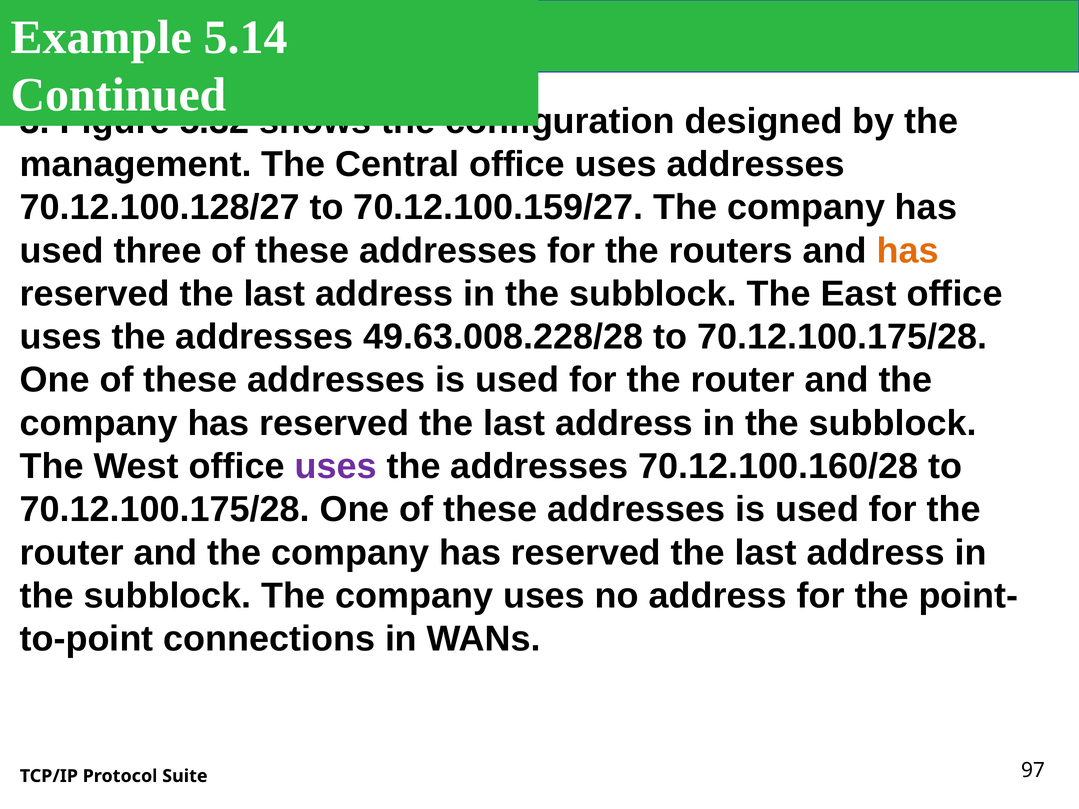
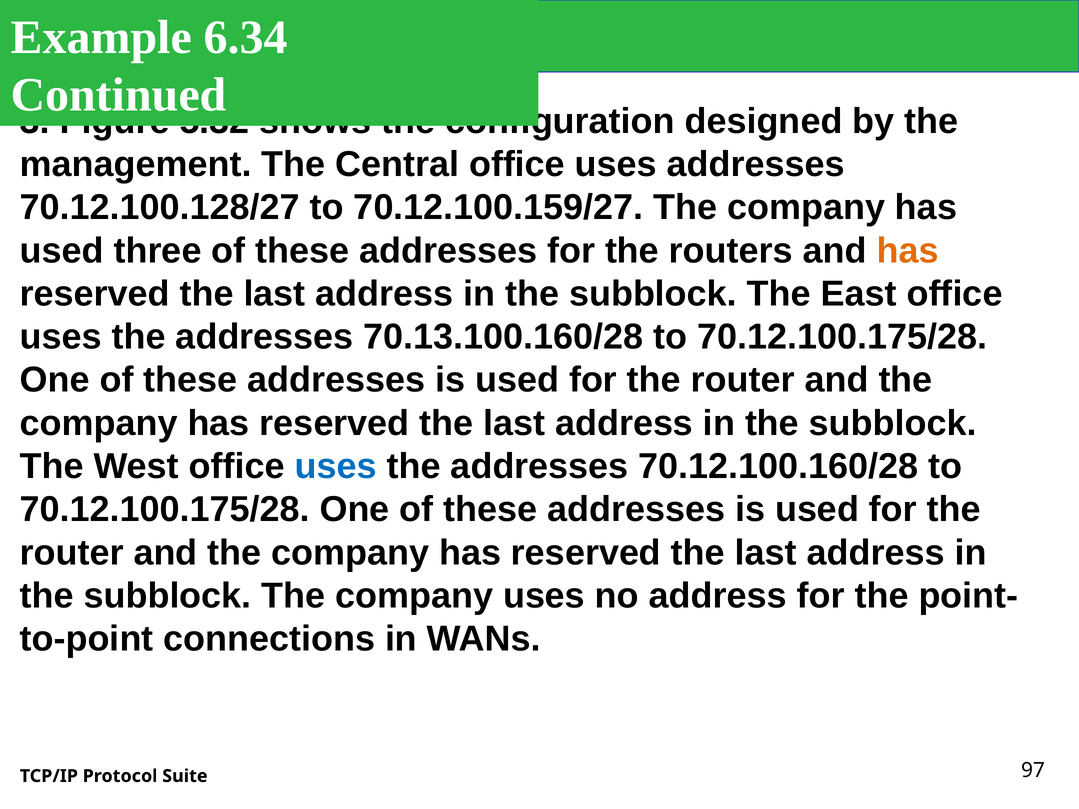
5.14: 5.14 -> 6.34 (246, 37)
49.63.008.228/28: 49.63.008.228/28 -> 70.13.100.160/28 (503, 337)
uses colour: purple -> blue (336, 467)
